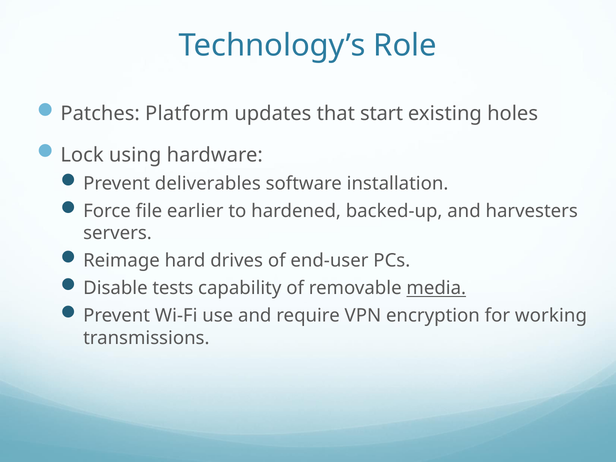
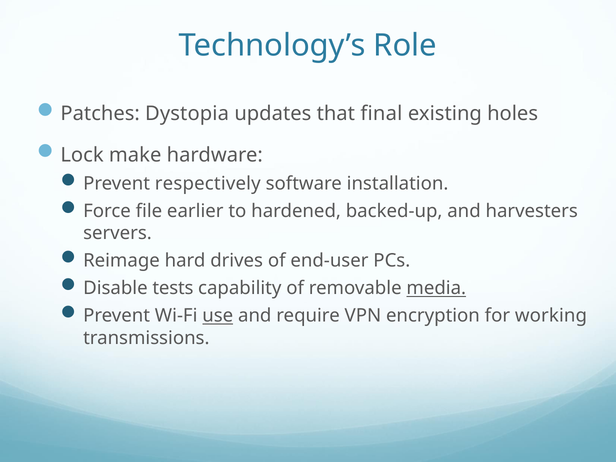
Platform: Platform -> Dystopia (187, 114)
start: start -> final (381, 114)
using: using -> make (135, 155)
deliverables: deliverables -> respectively (208, 183)
use underline: none -> present (218, 316)
